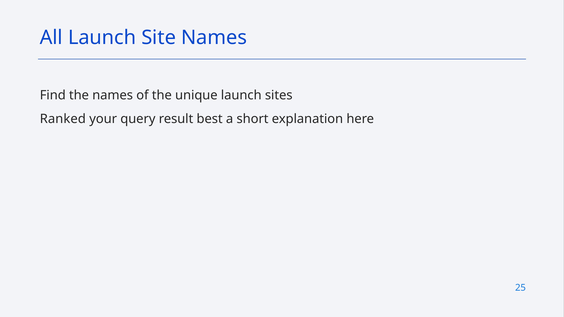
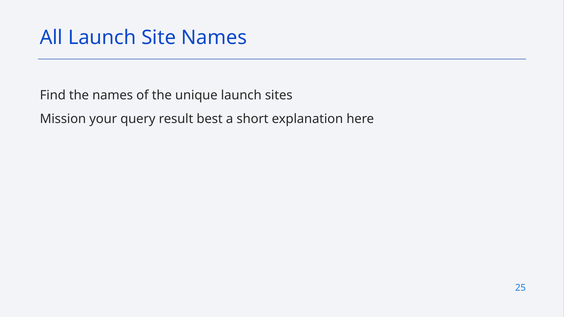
Ranked: Ranked -> Mission (63, 119)
